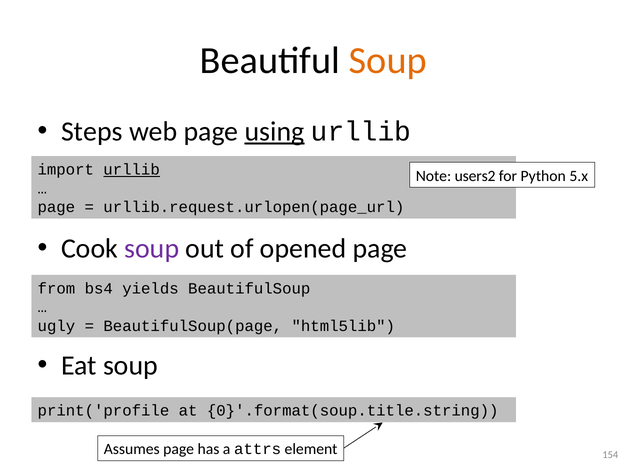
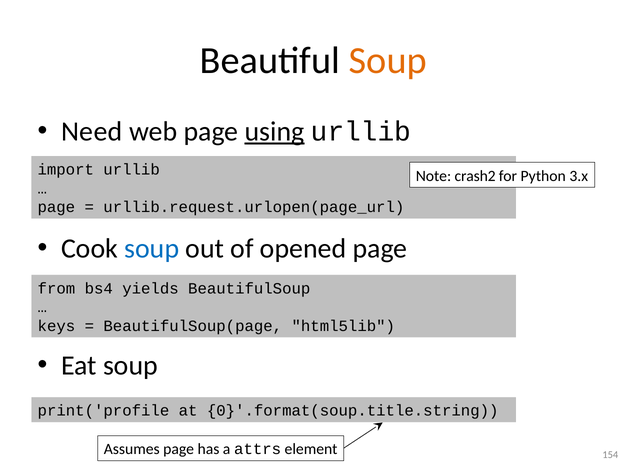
Steps: Steps -> Need (92, 132)
urllib underline: present -> none (132, 170)
users2: users2 -> crash2 (475, 176)
5.x: 5.x -> 3.x (579, 176)
soup colour: purple -> blue (152, 249)
ugly: ugly -> keys (56, 326)
